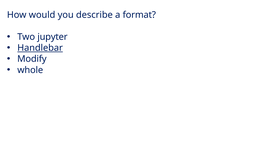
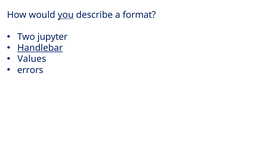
you underline: none -> present (66, 15)
Modify: Modify -> Values (32, 59)
whole: whole -> errors (30, 70)
